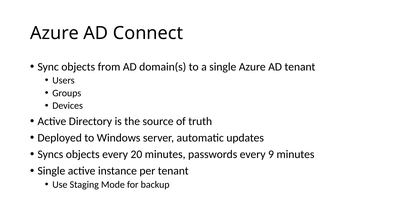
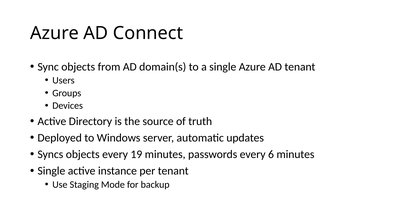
20: 20 -> 19 (136, 155)
9: 9 -> 6 (271, 155)
